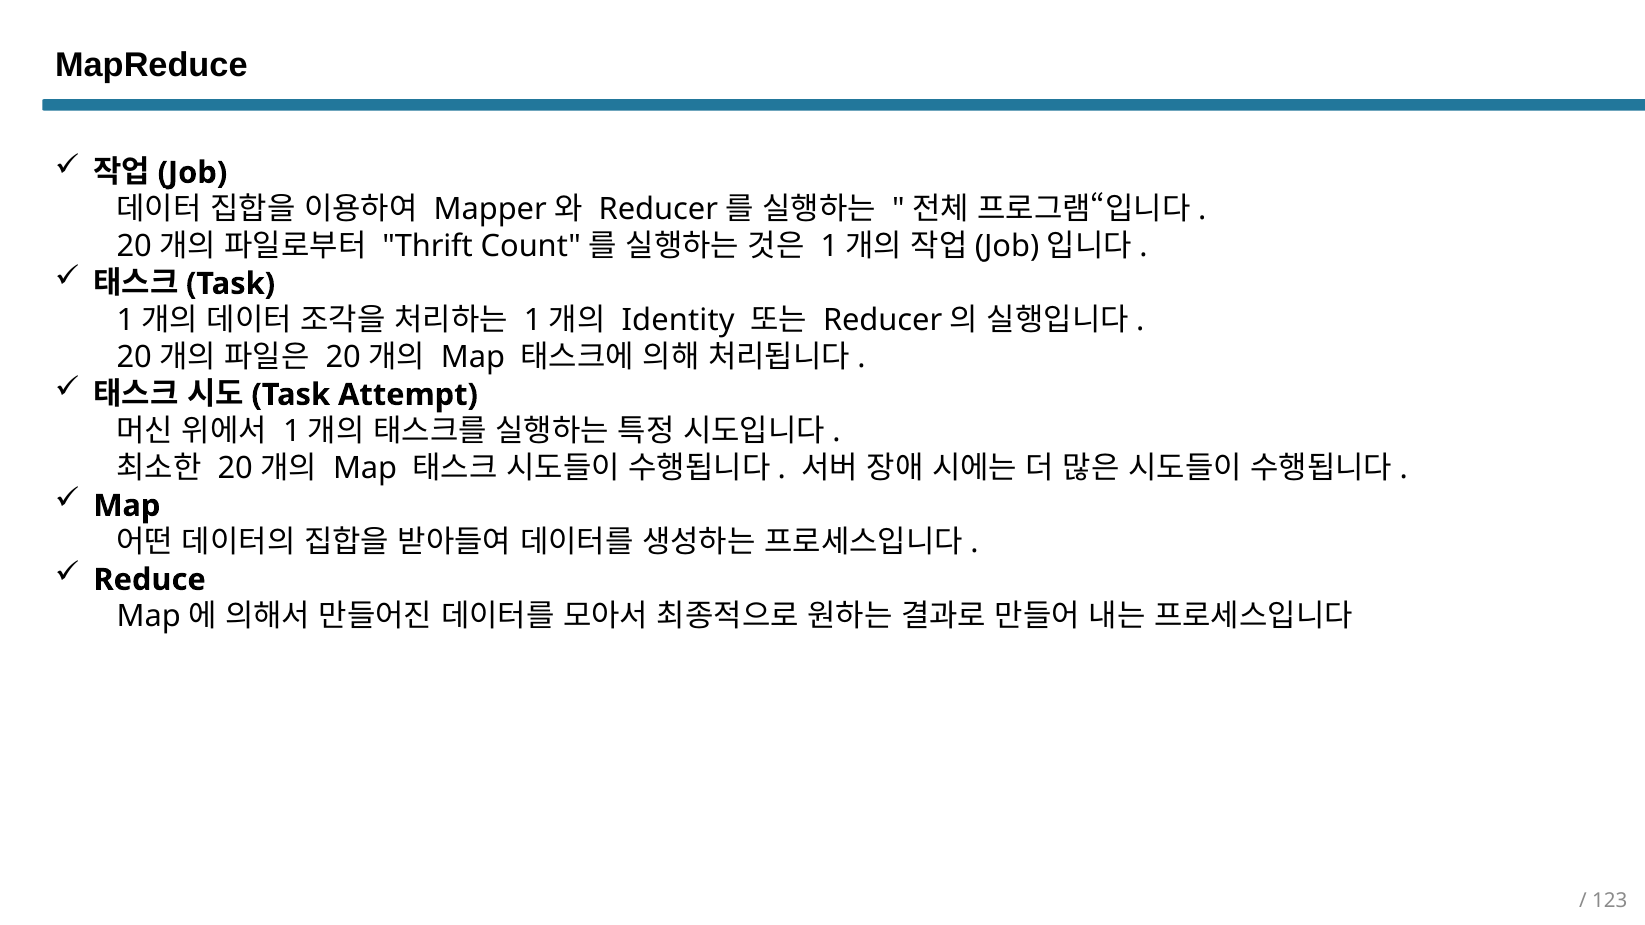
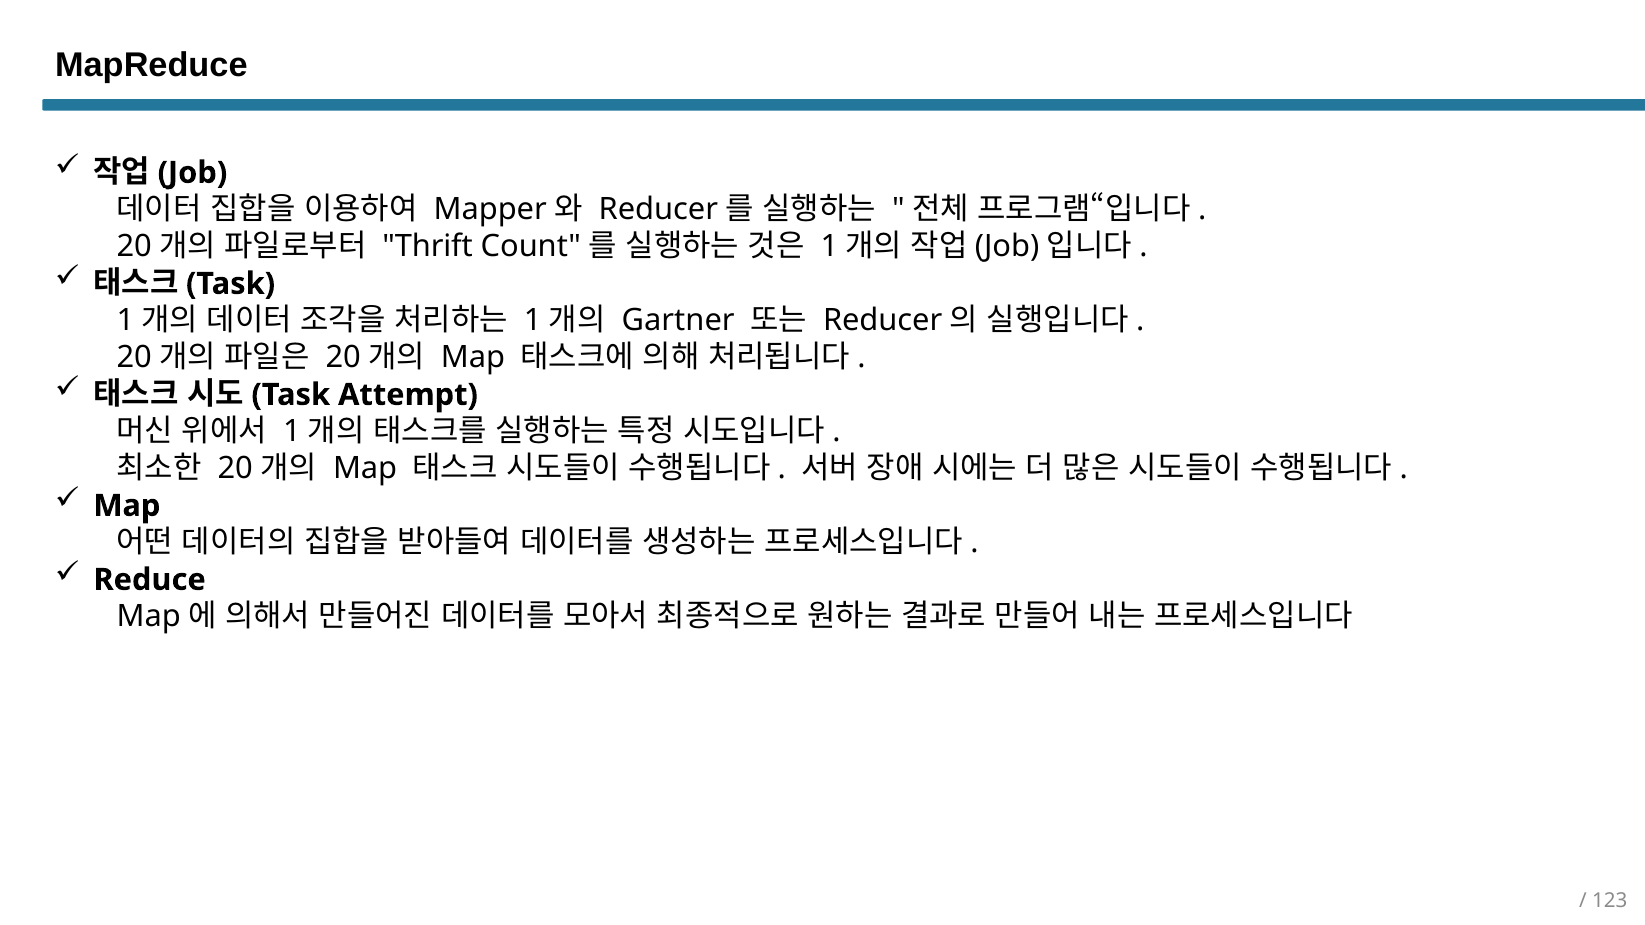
Identity: Identity -> Gartner (678, 321)
